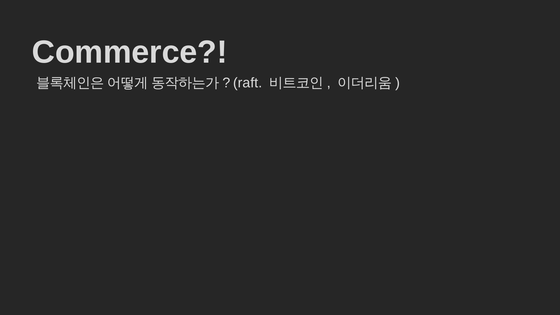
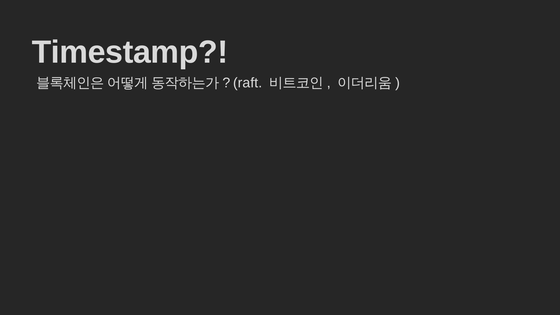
Commerce: Commerce -> Timestamp (130, 52)
